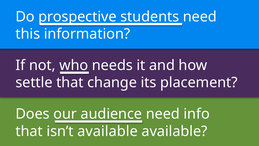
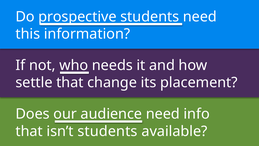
isn’t available: available -> students (107, 131)
